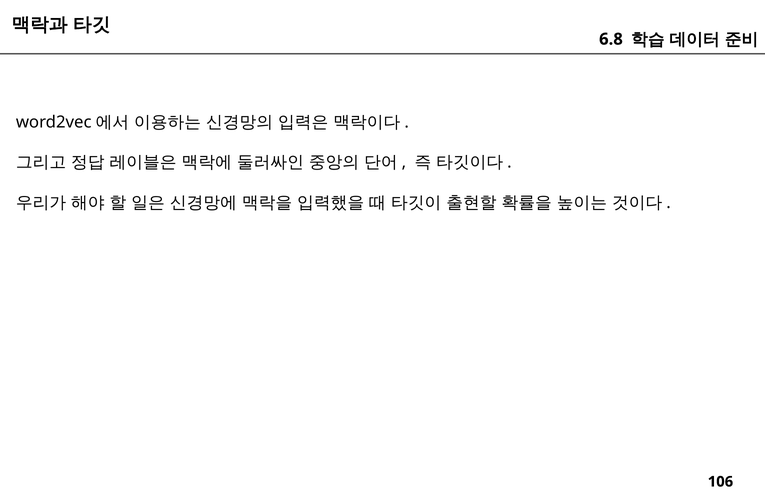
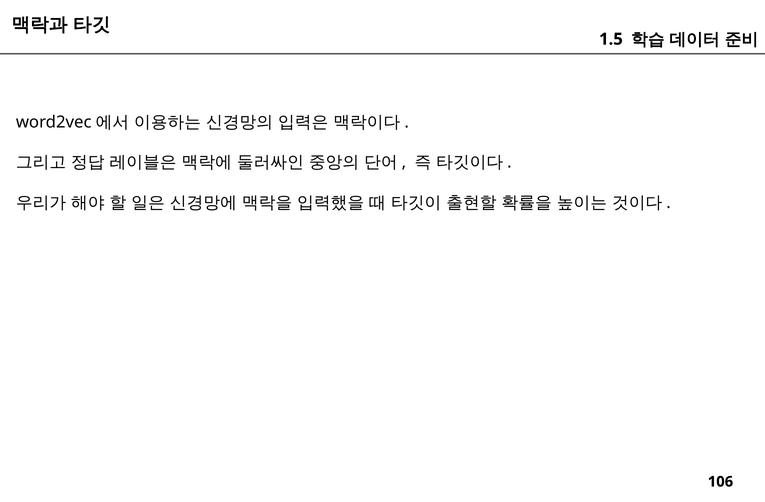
6.8: 6.8 -> 1.5 (611, 39)
